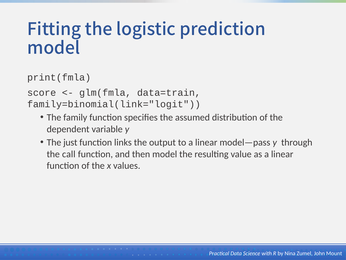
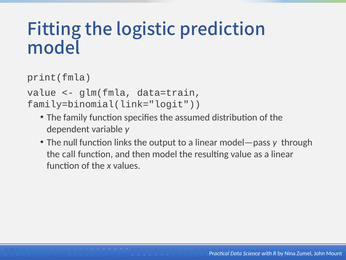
score: score -> value (42, 92)
just: just -> null (70, 142)
